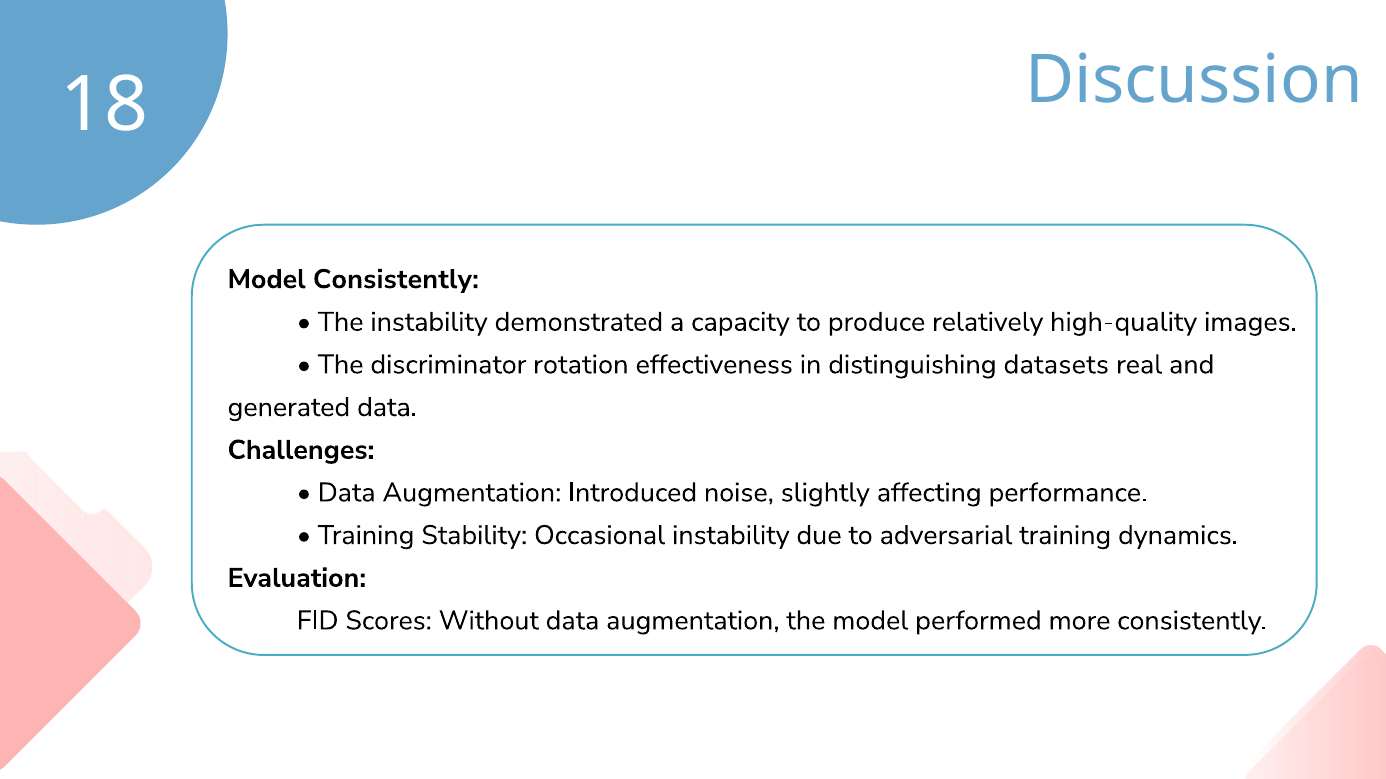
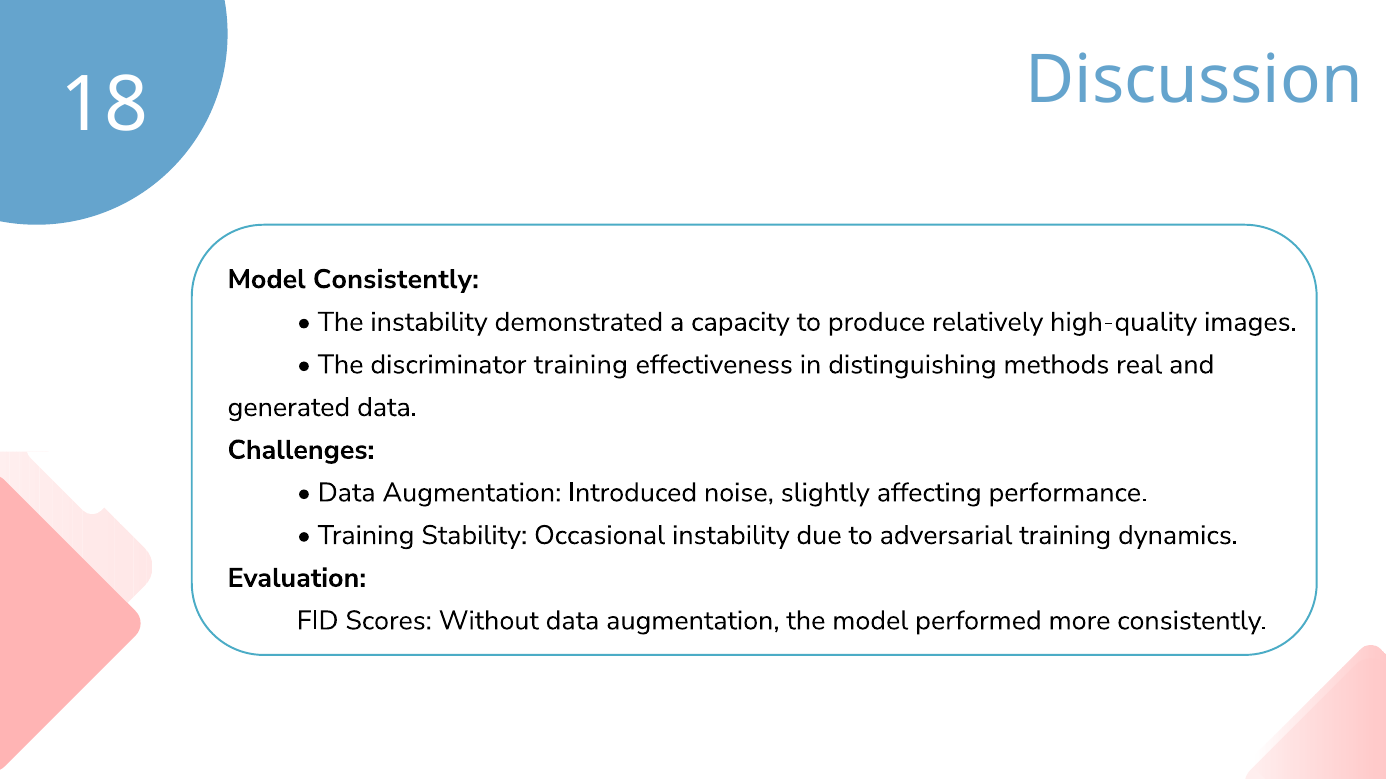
discriminator rotation: rotation -> training (581, 365)
datasets: datasets -> methods (1056, 365)
